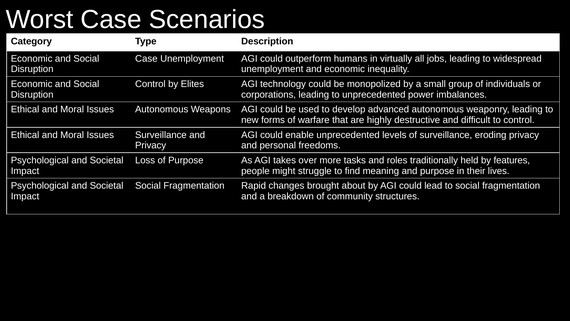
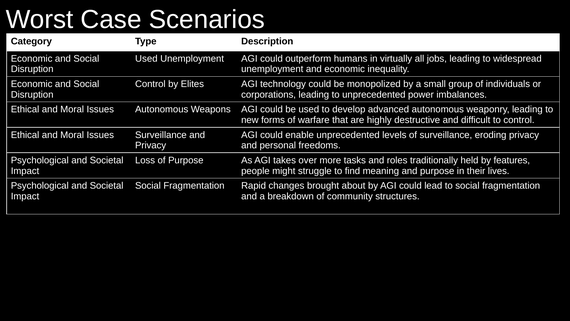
Case: Case -> Used (146, 59)
